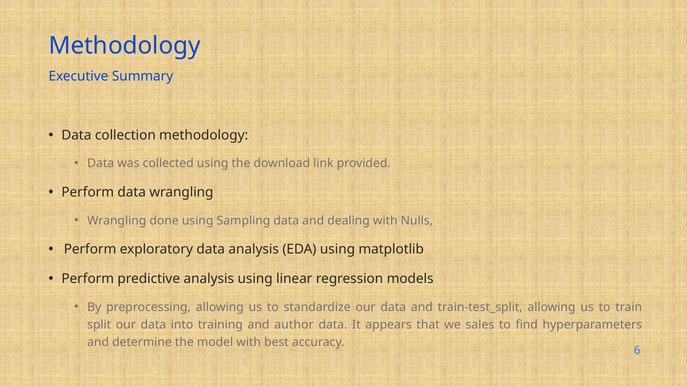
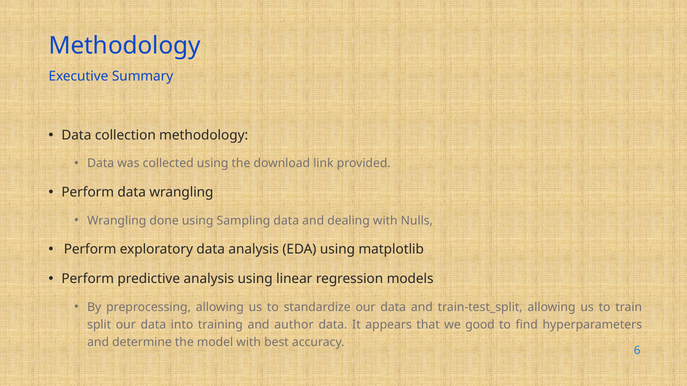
sales: sales -> good (480, 325)
